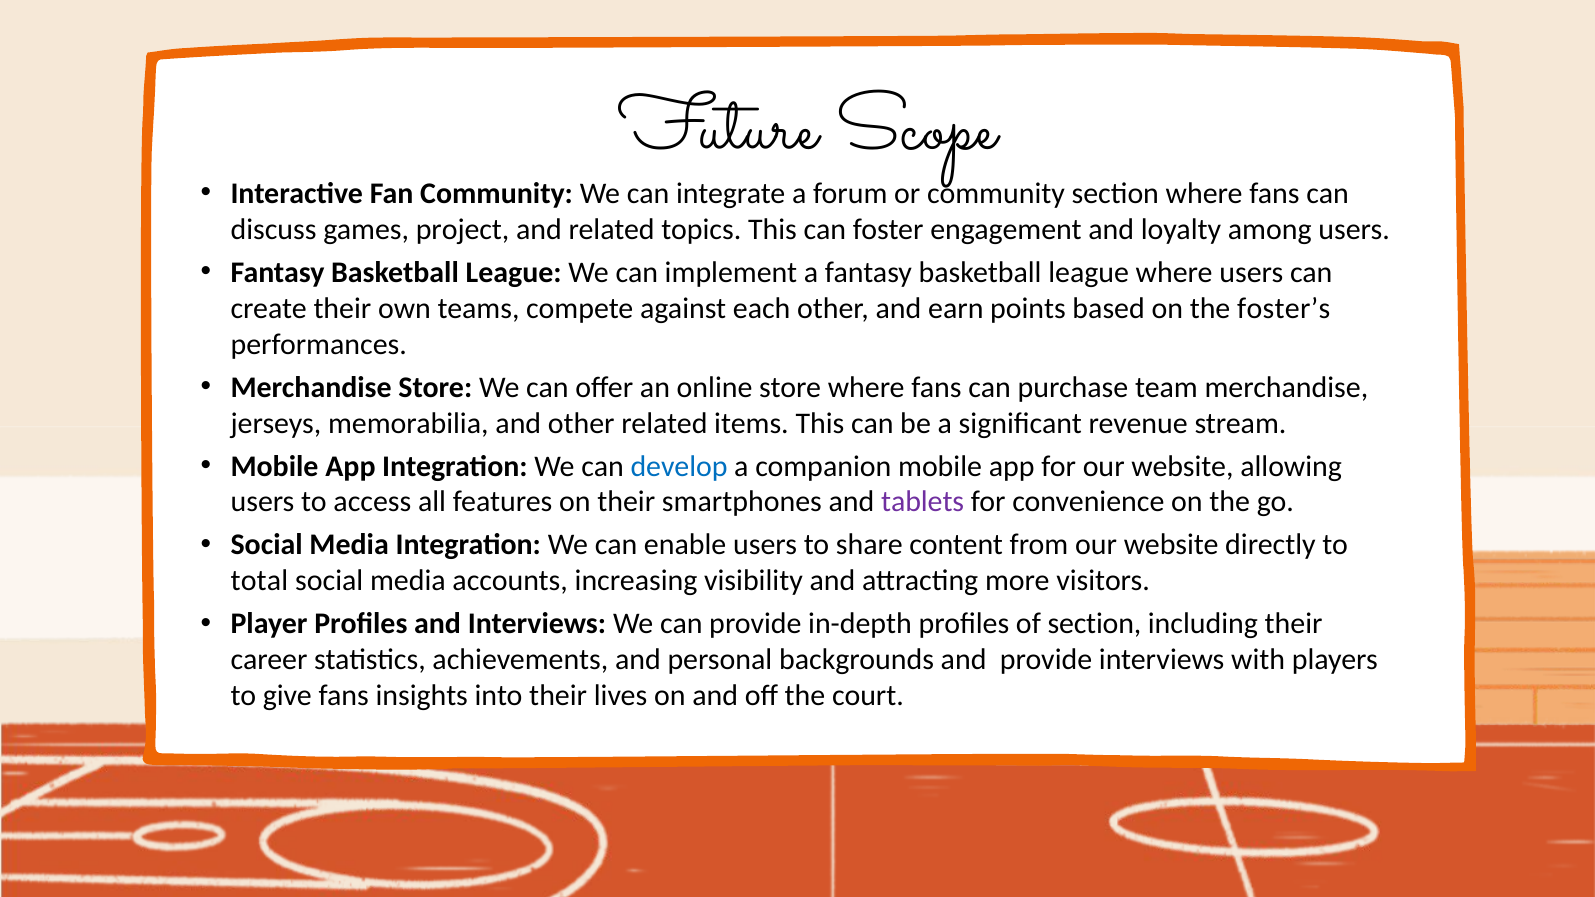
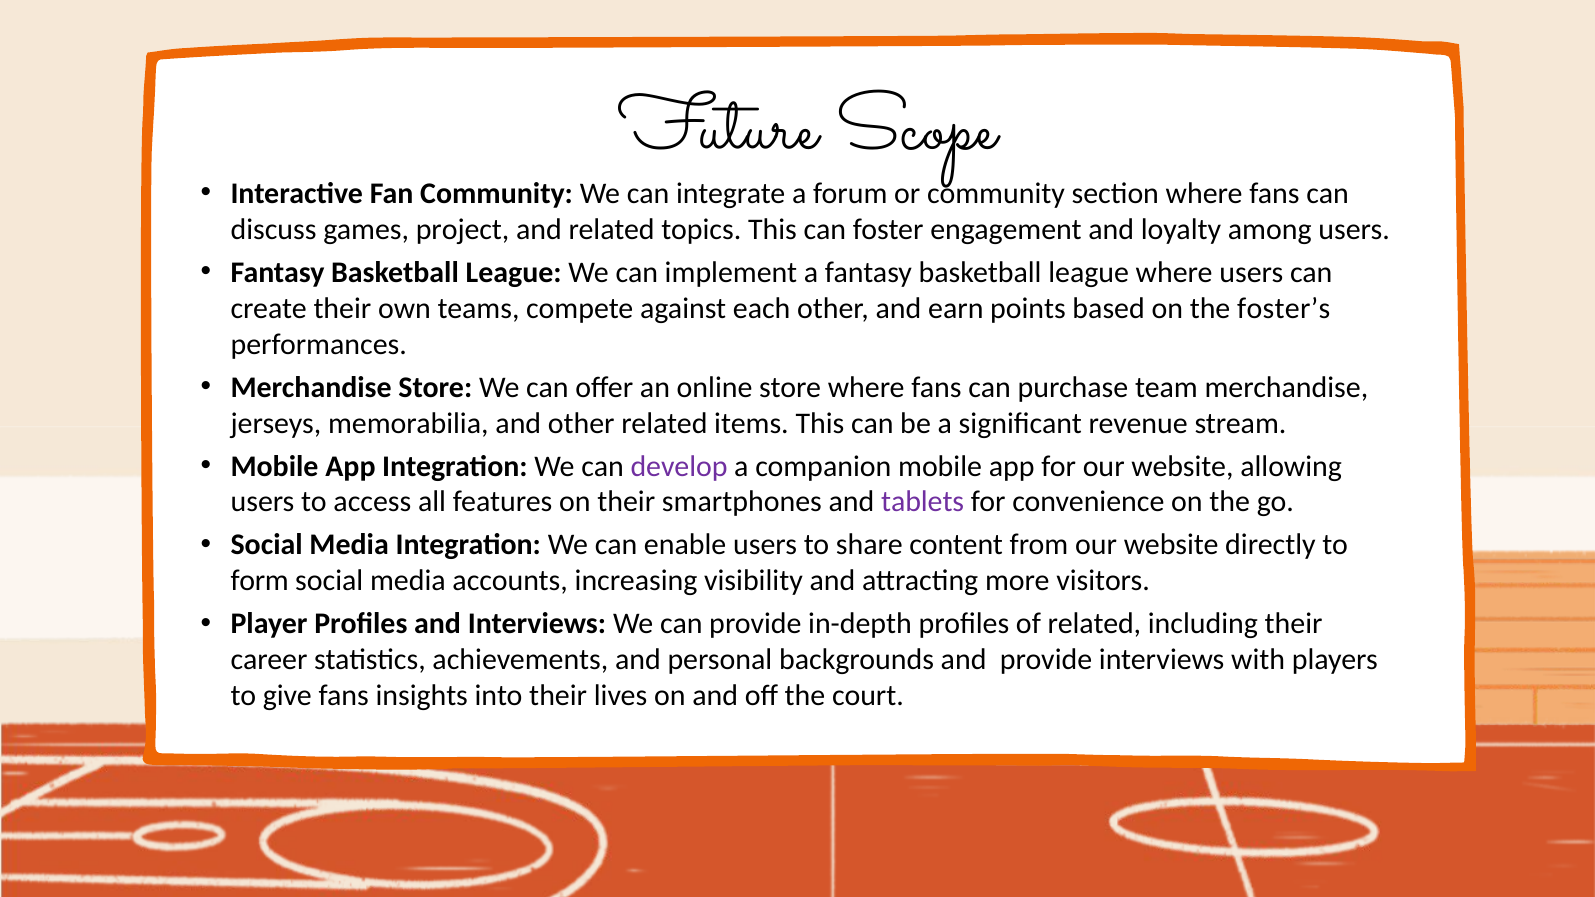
develop colour: blue -> purple (679, 466)
total: total -> form (260, 581)
of section: section -> related (1094, 624)
